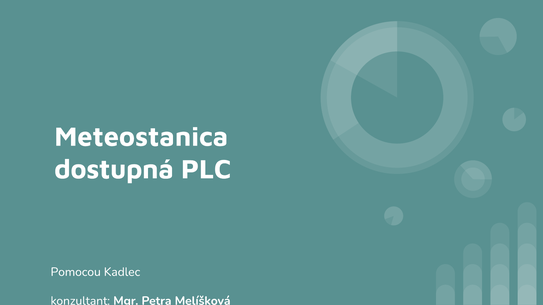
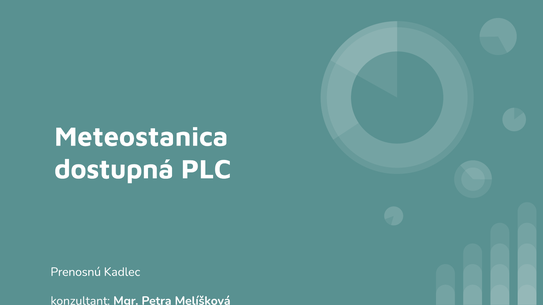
Pomocou: Pomocou -> Prenosnú (76, 272)
